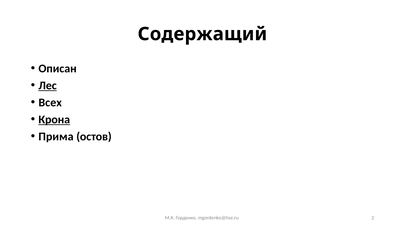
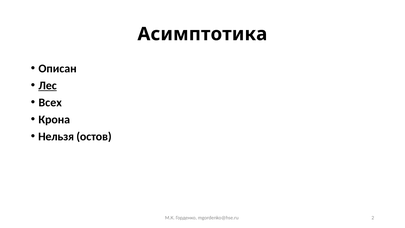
Содержащий: Содержащий -> Асимптотика (202, 34)
Крона underline: present -> none (54, 119)
Прима: Прима -> Нельзя (56, 136)
